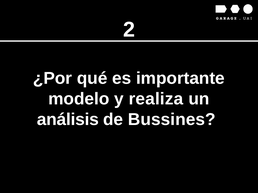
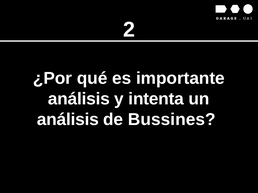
modelo: modelo -> análisis (79, 99)
realiza: realiza -> intenta (156, 99)
